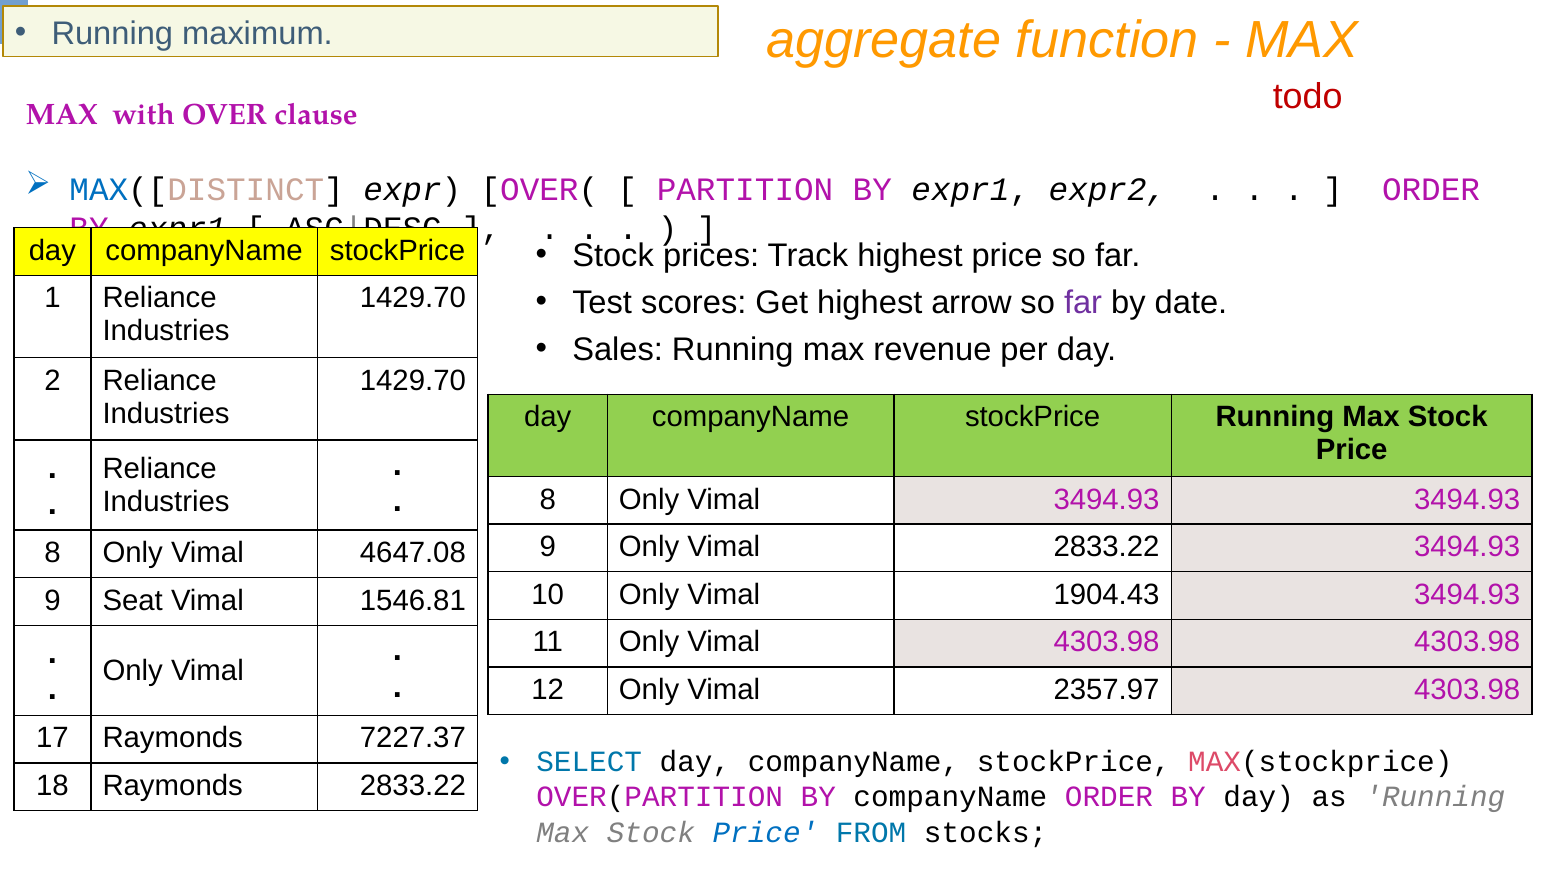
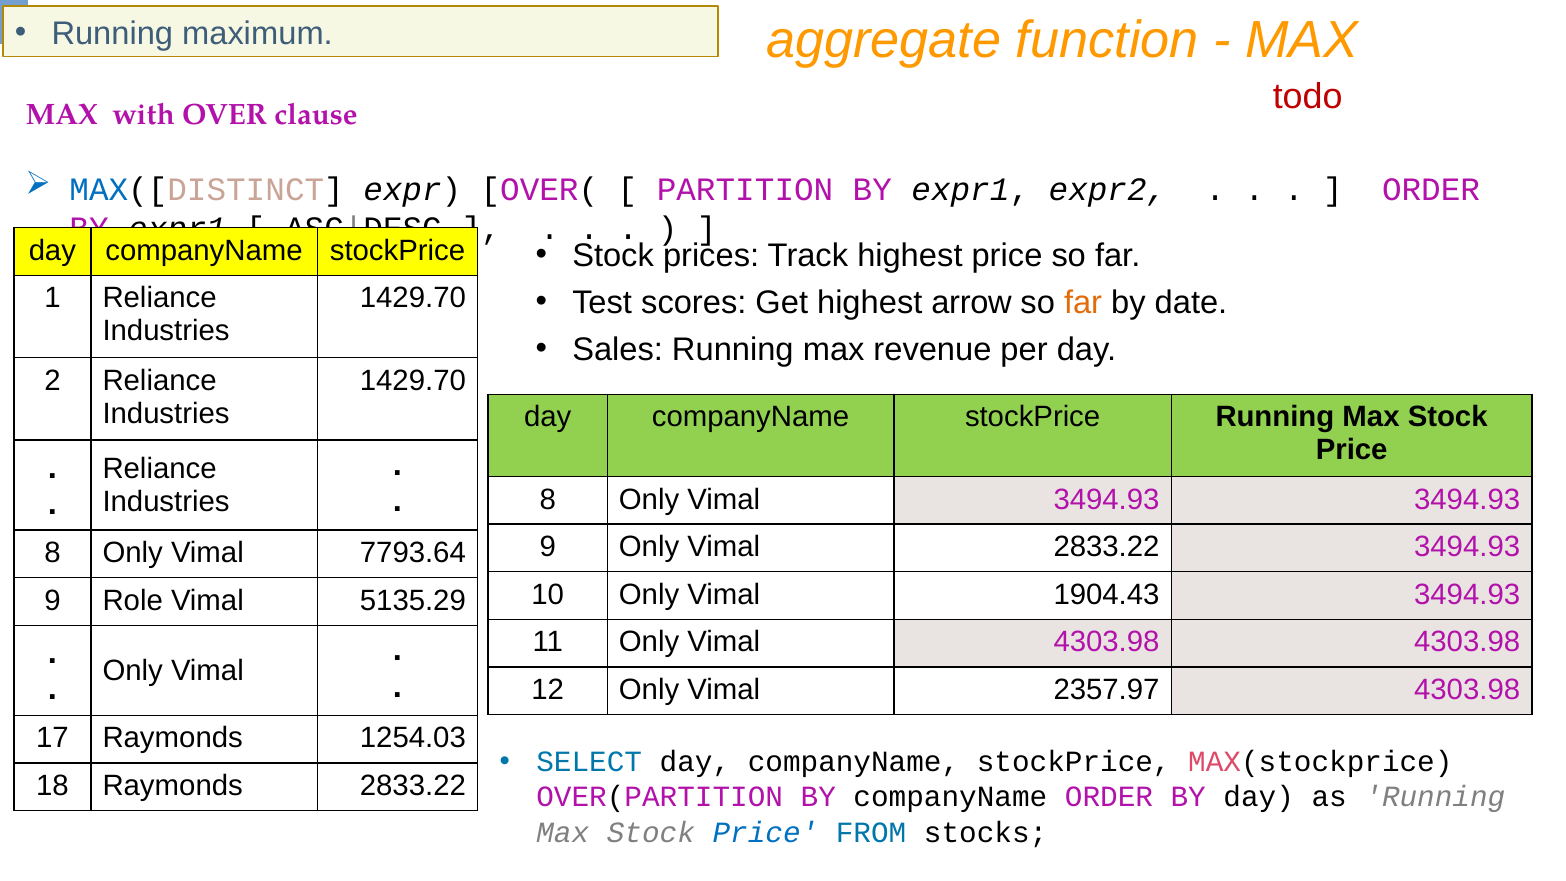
far colour: purple -> orange (1083, 302)
4647.08: 4647.08 -> 7793.64 (413, 553)
Seat: Seat -> Role (133, 600)
1546.81: 1546.81 -> 5135.29 (413, 600)
7227.37: 7227.37 -> 1254.03 (413, 738)
